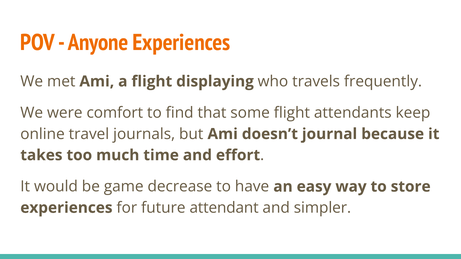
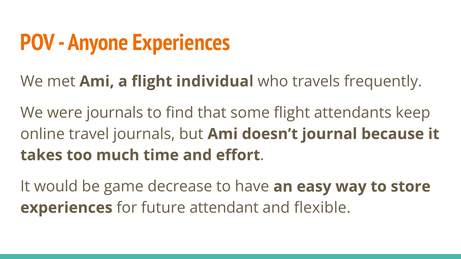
displaying: displaying -> individual (215, 82)
were comfort: comfort -> journals (115, 113)
simpler: simpler -> flexible (322, 208)
